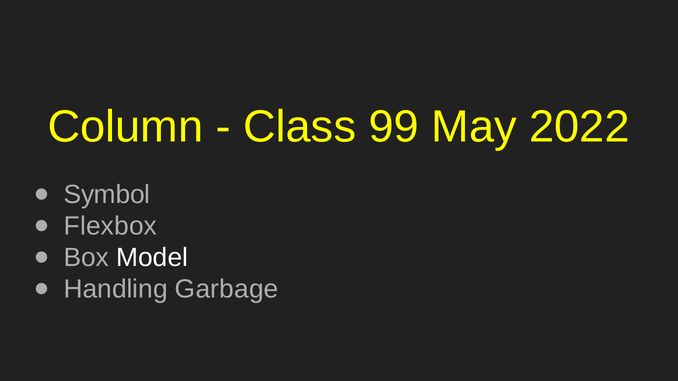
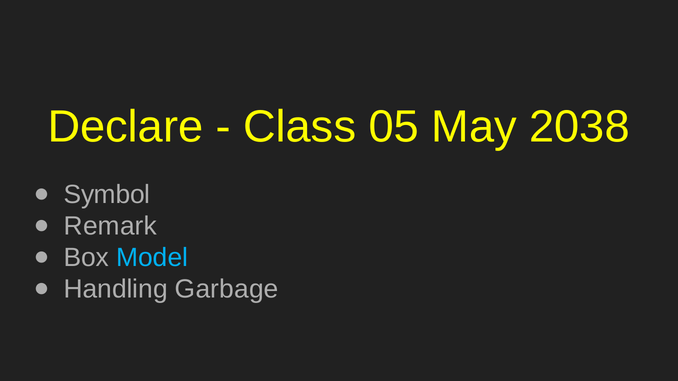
Column: Column -> Declare (125, 127)
99: 99 -> 05 (394, 127)
2022: 2022 -> 2038 (579, 127)
Flexbox: Flexbox -> Remark (110, 226)
Model colour: white -> light blue (152, 258)
